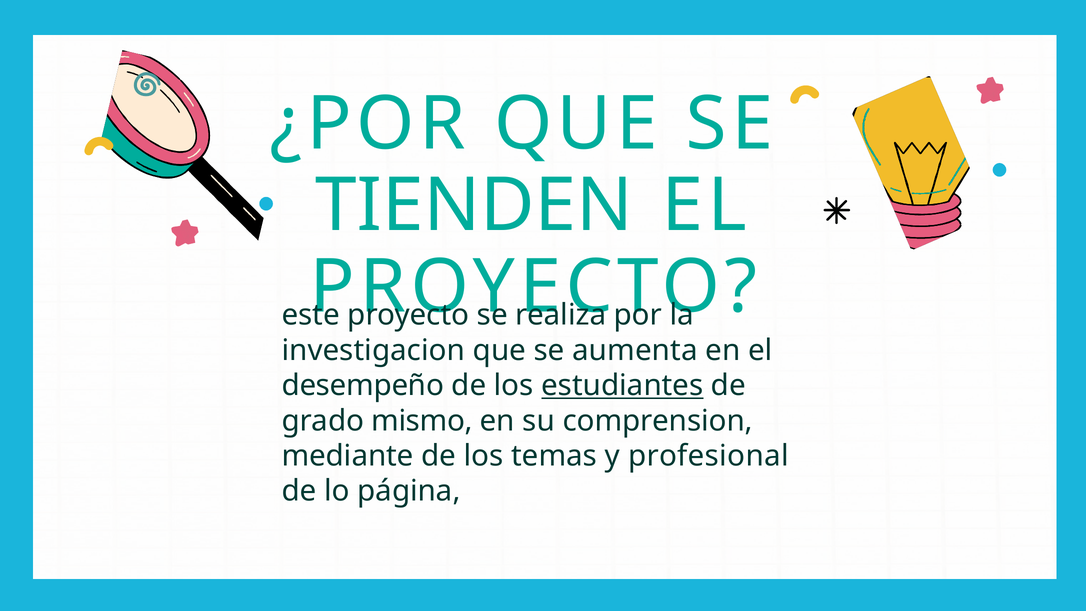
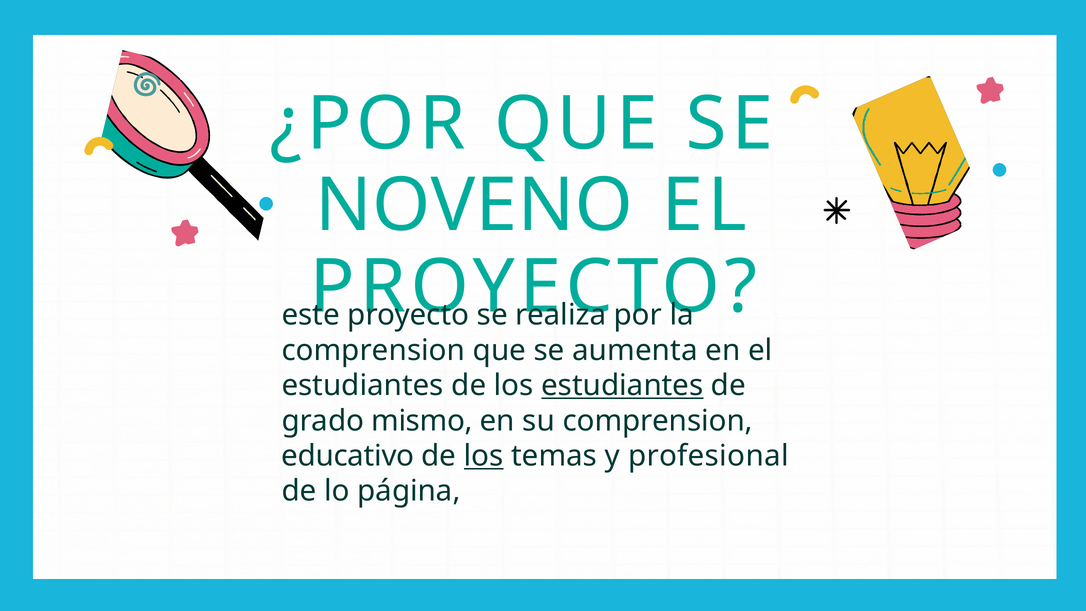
TIENDEN: TIENDEN -> NOVENO (474, 206)
investigacion: investigacion -> comprension (373, 350)
desempeño: desempeño -> estudiantes (363, 385)
mediante: mediante -> educativo (348, 456)
los underline: none -> present (484, 456)
